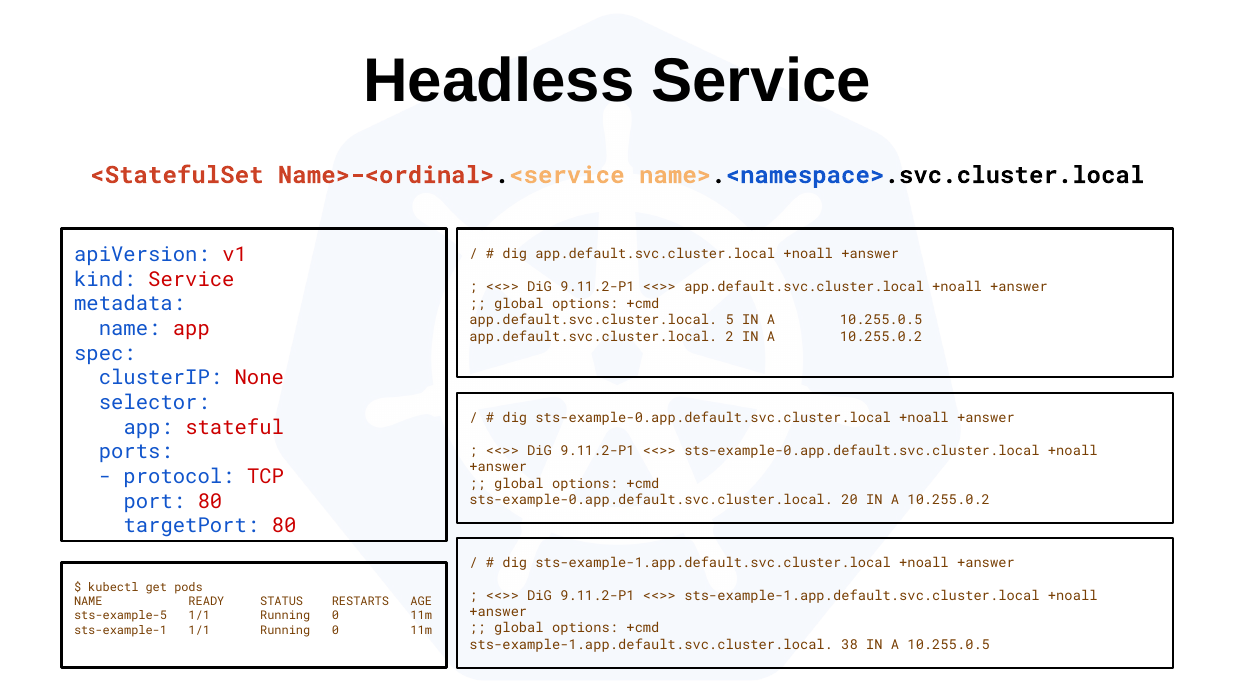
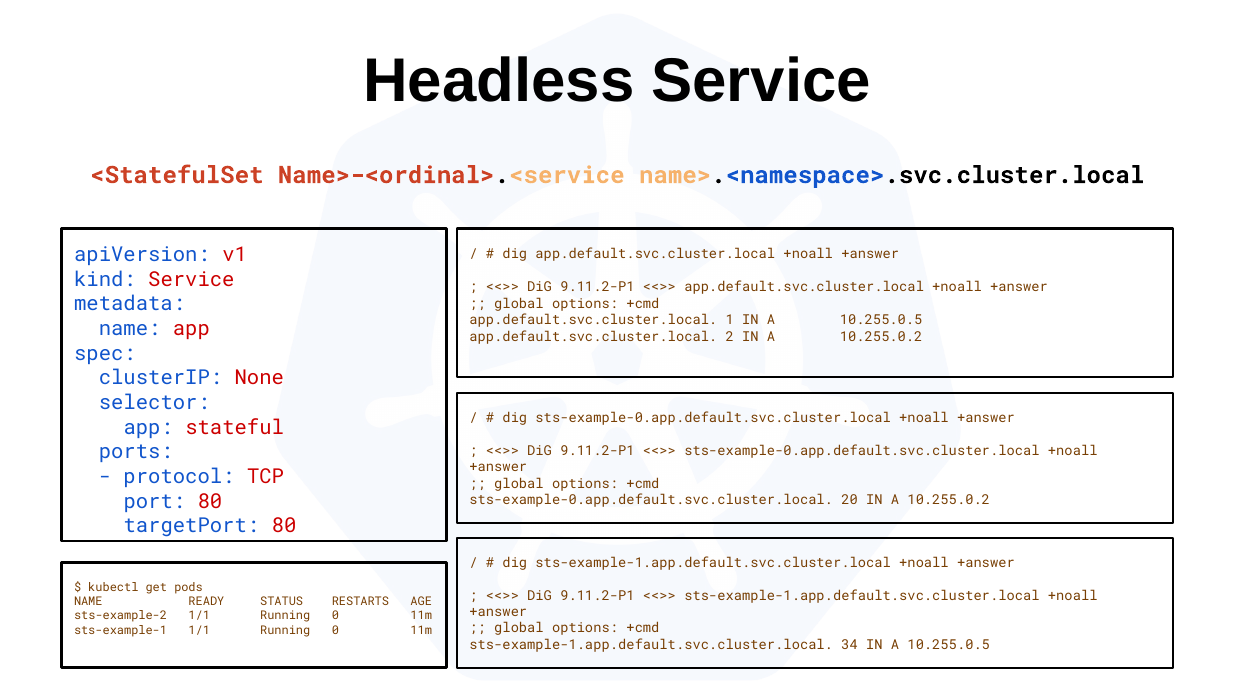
5: 5 -> 1 (730, 320)
sts-example-5: sts-example-5 -> sts-example-2 (121, 617)
38: 38 -> 34 (850, 646)
